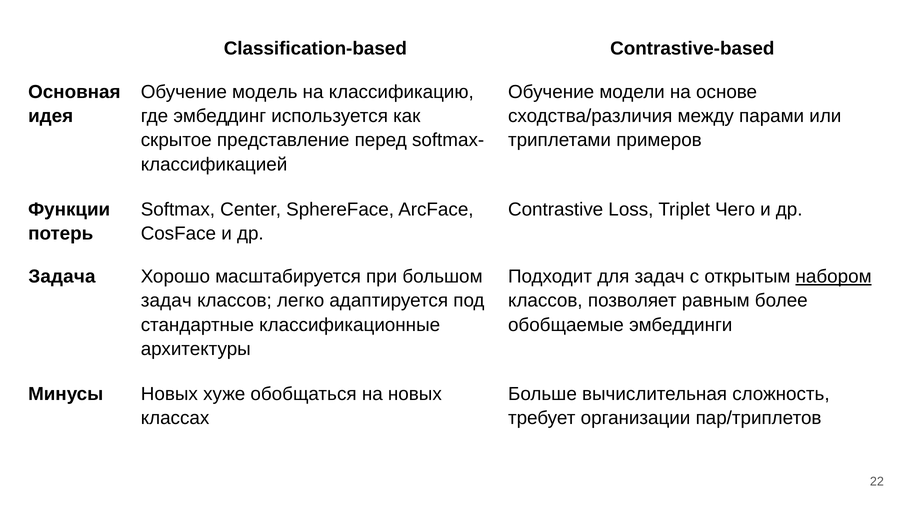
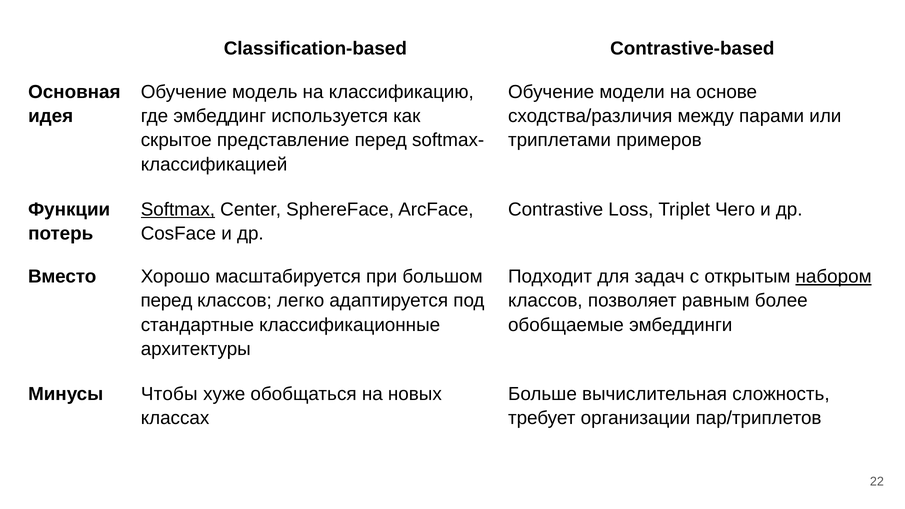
Softmax underline: none -> present (178, 209)
Задача: Задача -> Вместо (62, 277)
задач: задач -> перед (166, 301)
Минусы Новых: Новых -> Чтобы (169, 394)
